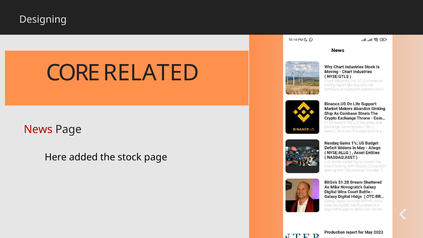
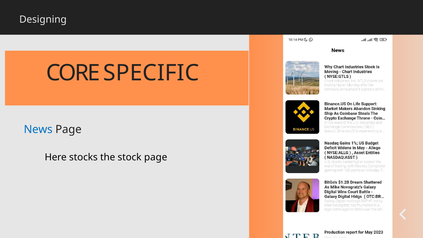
RELATED: RELATED -> SPECIFIC (151, 73)
News colour: red -> blue (38, 129)
added: added -> stocks (83, 157)
